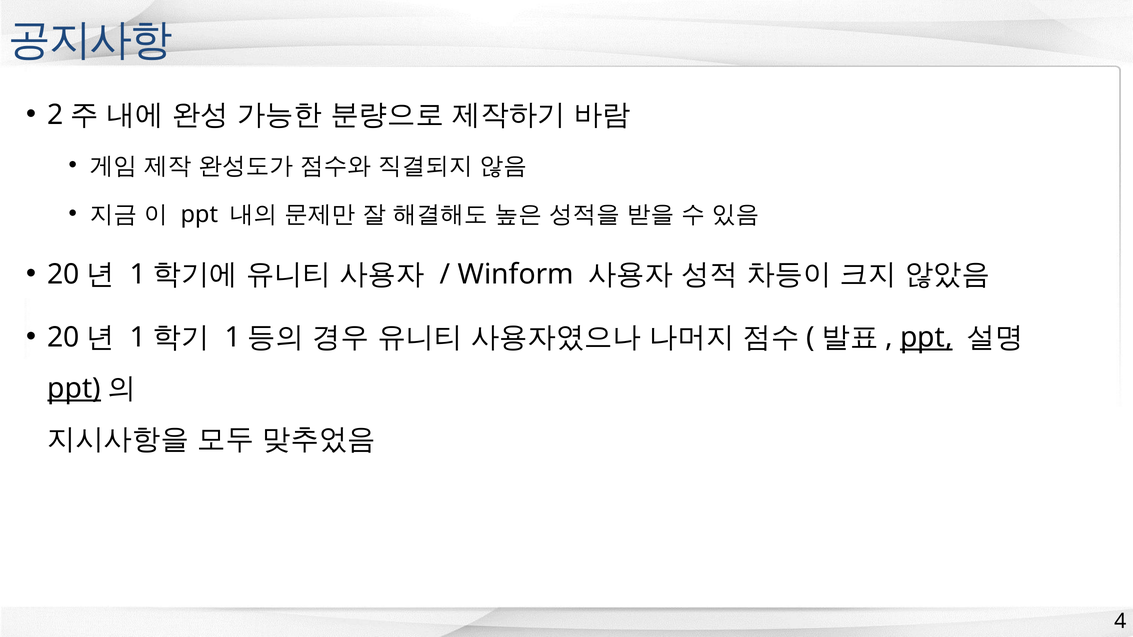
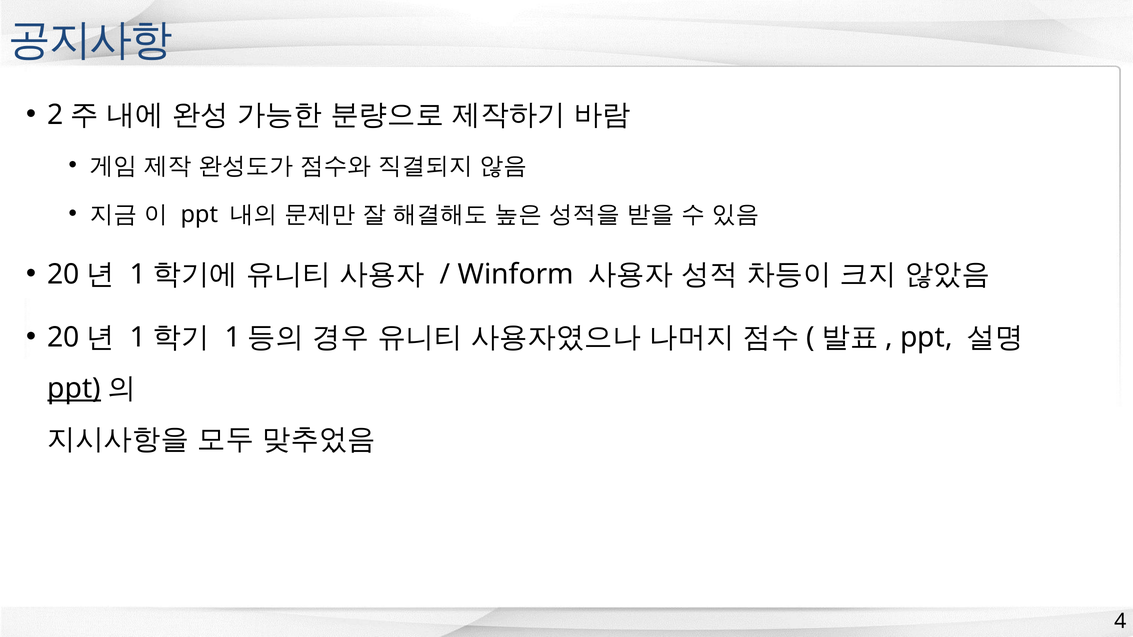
ppt underline: present -> none (926, 337)
